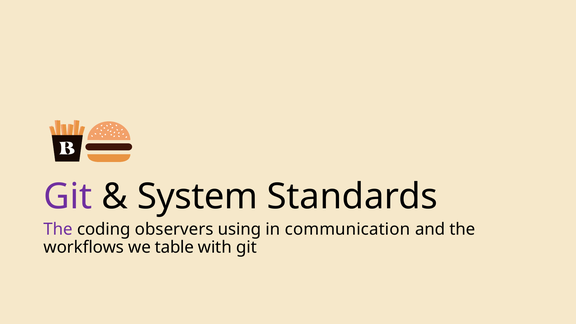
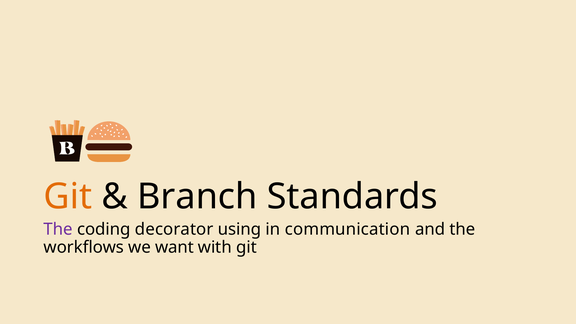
Git colour: purple -> orange (68, 197)
System: System -> Branch (197, 197)
observers: observers -> decorator (174, 229)
table: table -> want (174, 247)
